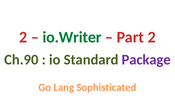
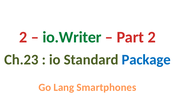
Ch.90: Ch.90 -> Ch.23 (21, 59)
Package colour: purple -> blue (146, 59)
Sophisticated: Sophisticated -> Smartphones (106, 87)
